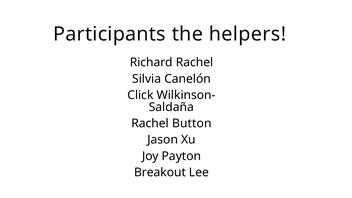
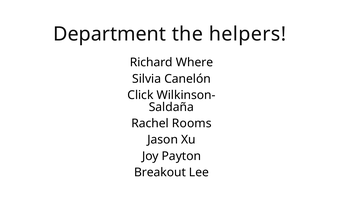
Participants: Participants -> Department (110, 34)
Richard Rachel: Rachel -> Where (195, 63)
Button: Button -> Rooms (192, 123)
